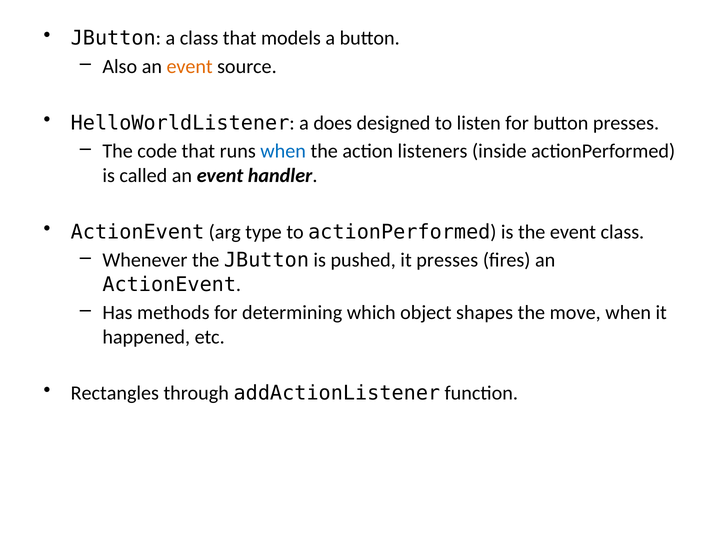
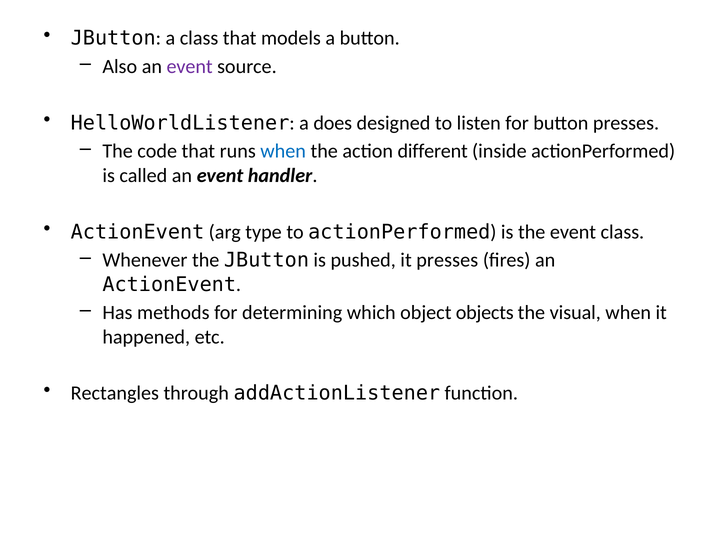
event colour: orange -> purple (190, 66)
listeners: listeners -> different (433, 151)
shapes: shapes -> objects (485, 312)
move: move -> visual (575, 312)
